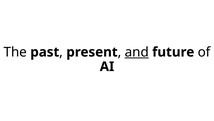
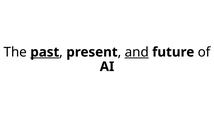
past underline: none -> present (45, 52)
